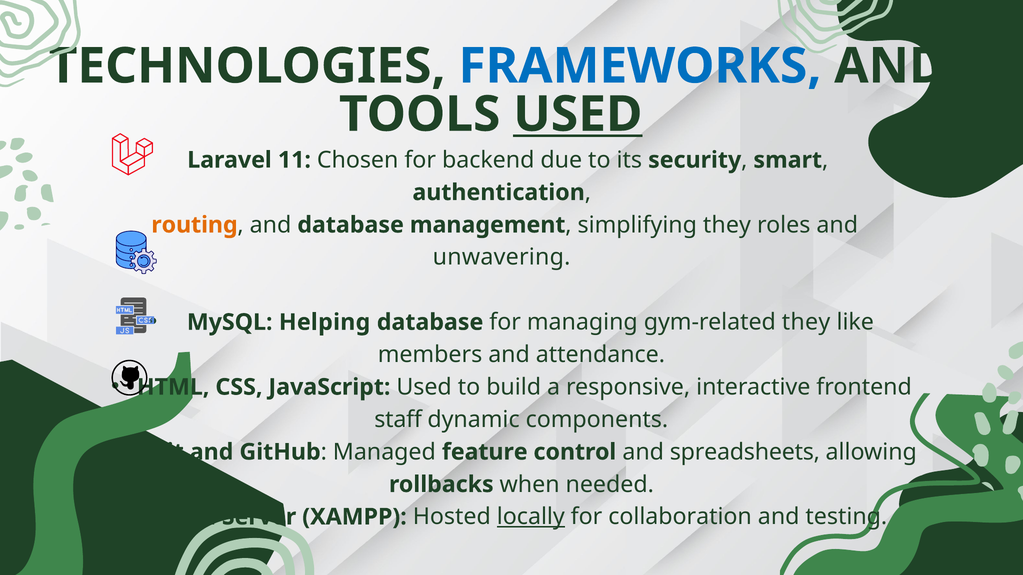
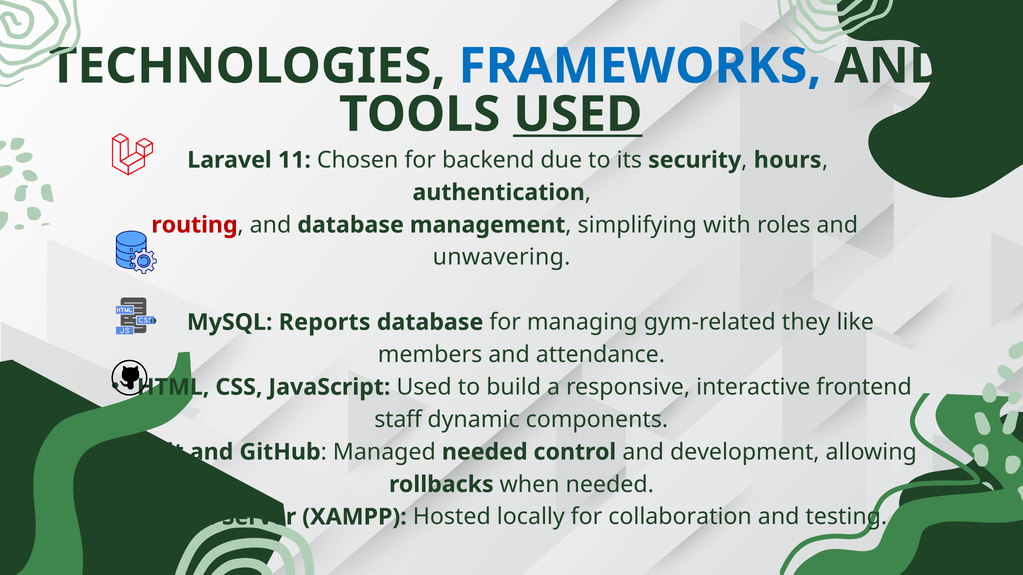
smart: smart -> hours (788, 160)
routing colour: orange -> red (194, 225)
simplifying they: they -> with (727, 225)
Helping: Helping -> Reports (325, 322)
Managed feature: feature -> needed (485, 452)
spreadsheets: spreadsheets -> development (745, 452)
locally underline: present -> none (531, 517)
